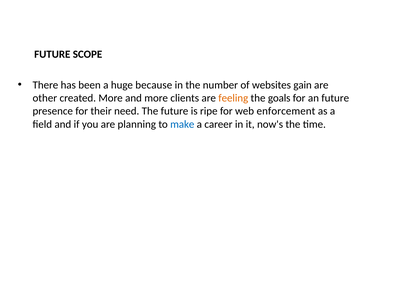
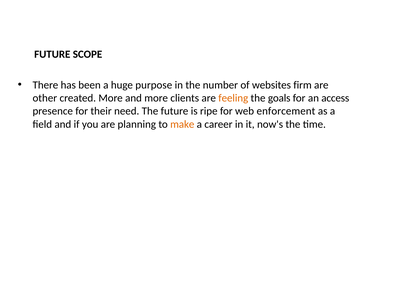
because: because -> purpose (154, 85)
gain: gain -> firm (303, 85)
an future: future -> access (335, 98)
make colour: blue -> orange (182, 125)
